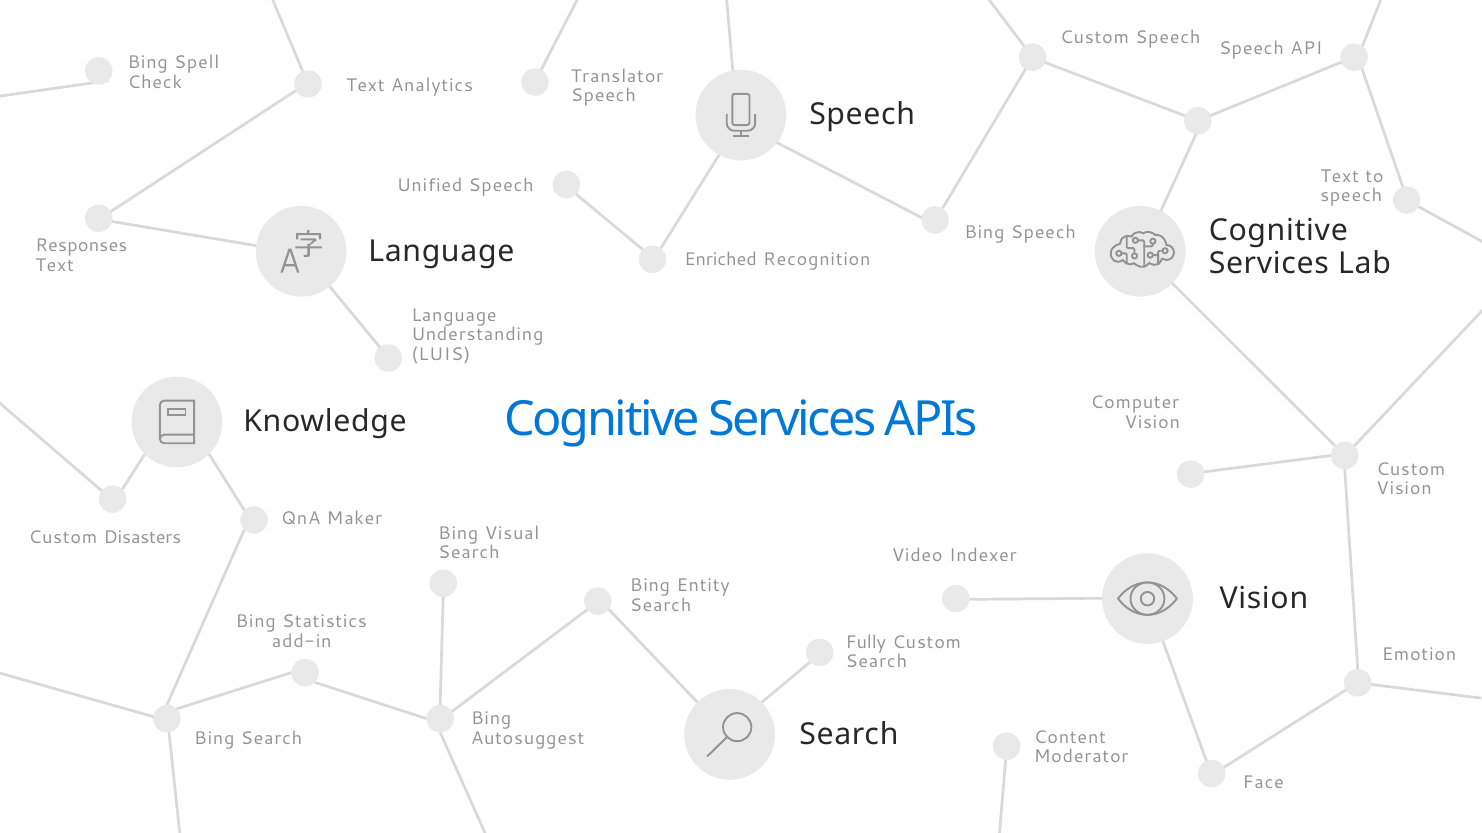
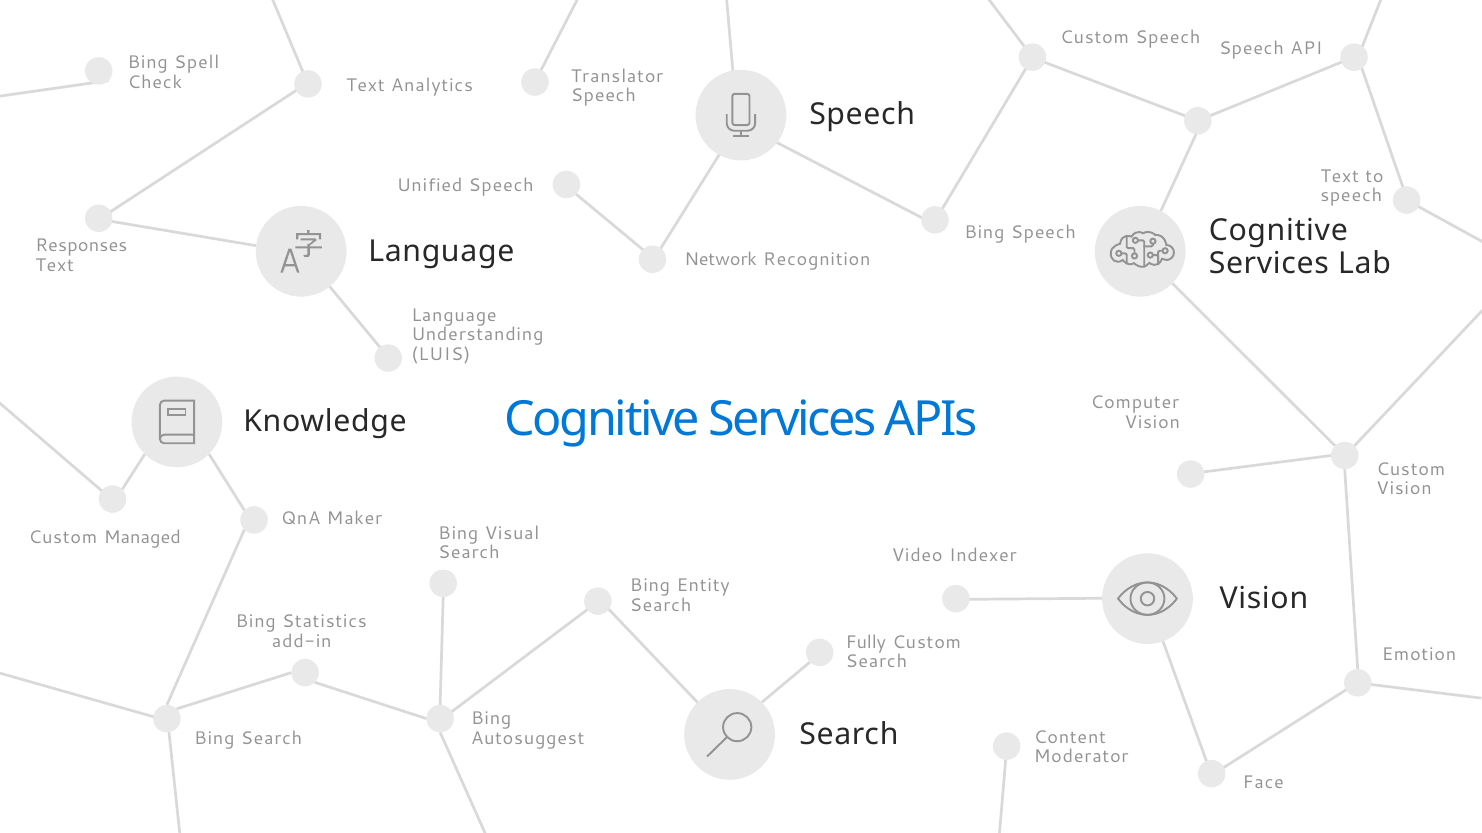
Enriched: Enriched -> Network (721, 260)
Disasters: Disasters -> Managed (142, 538)
